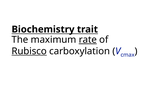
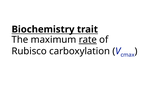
Rubisco underline: present -> none (29, 51)
